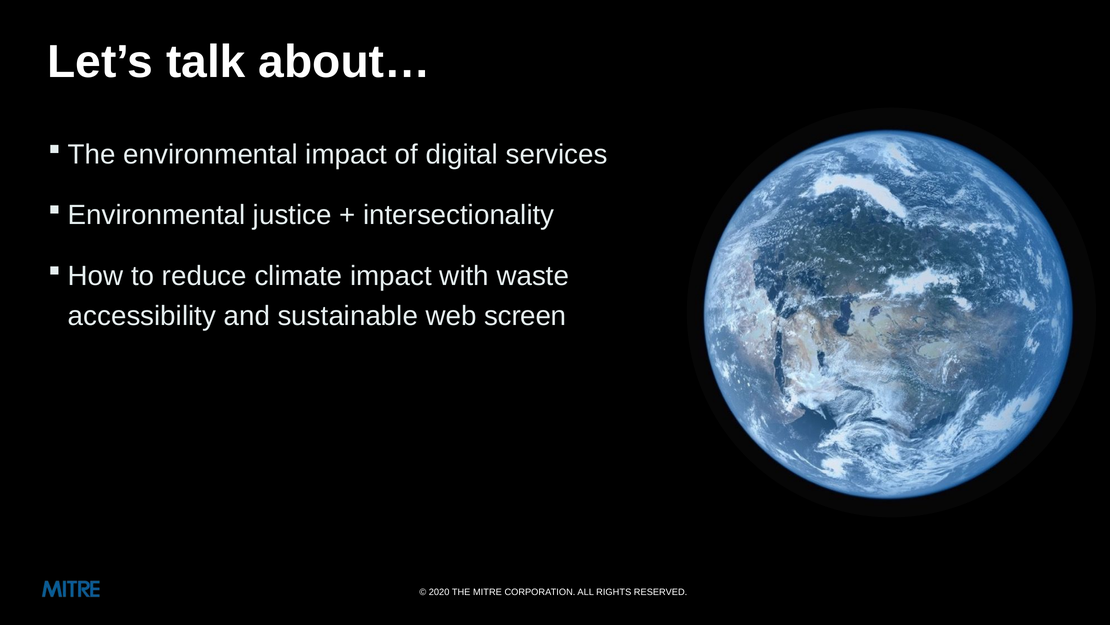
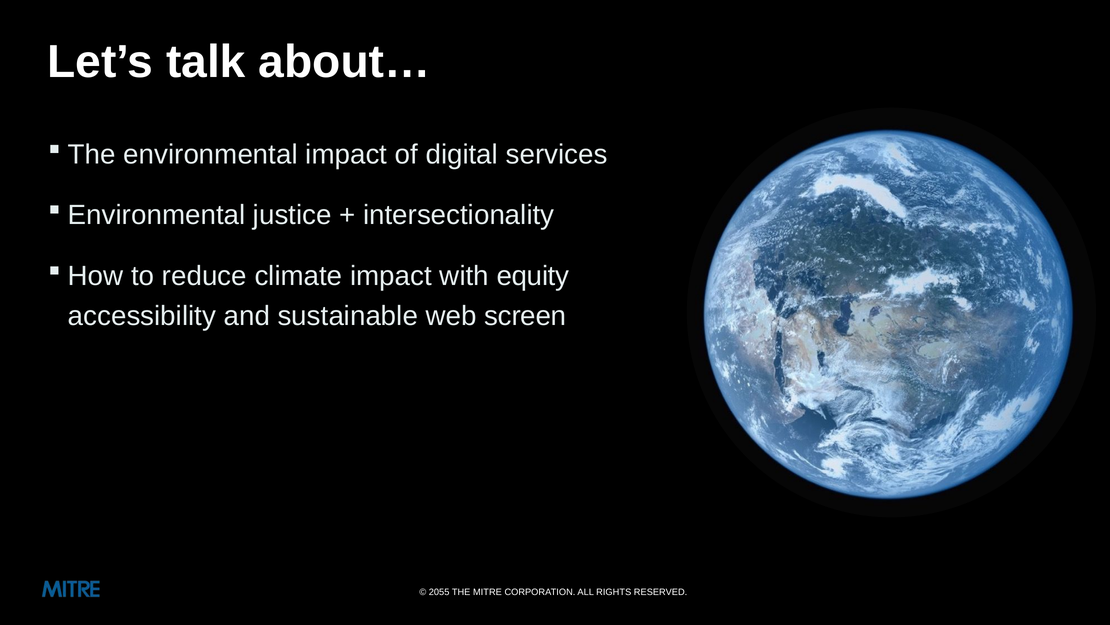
waste: waste -> equity (533, 276)
2020: 2020 -> 2055 (439, 592)
